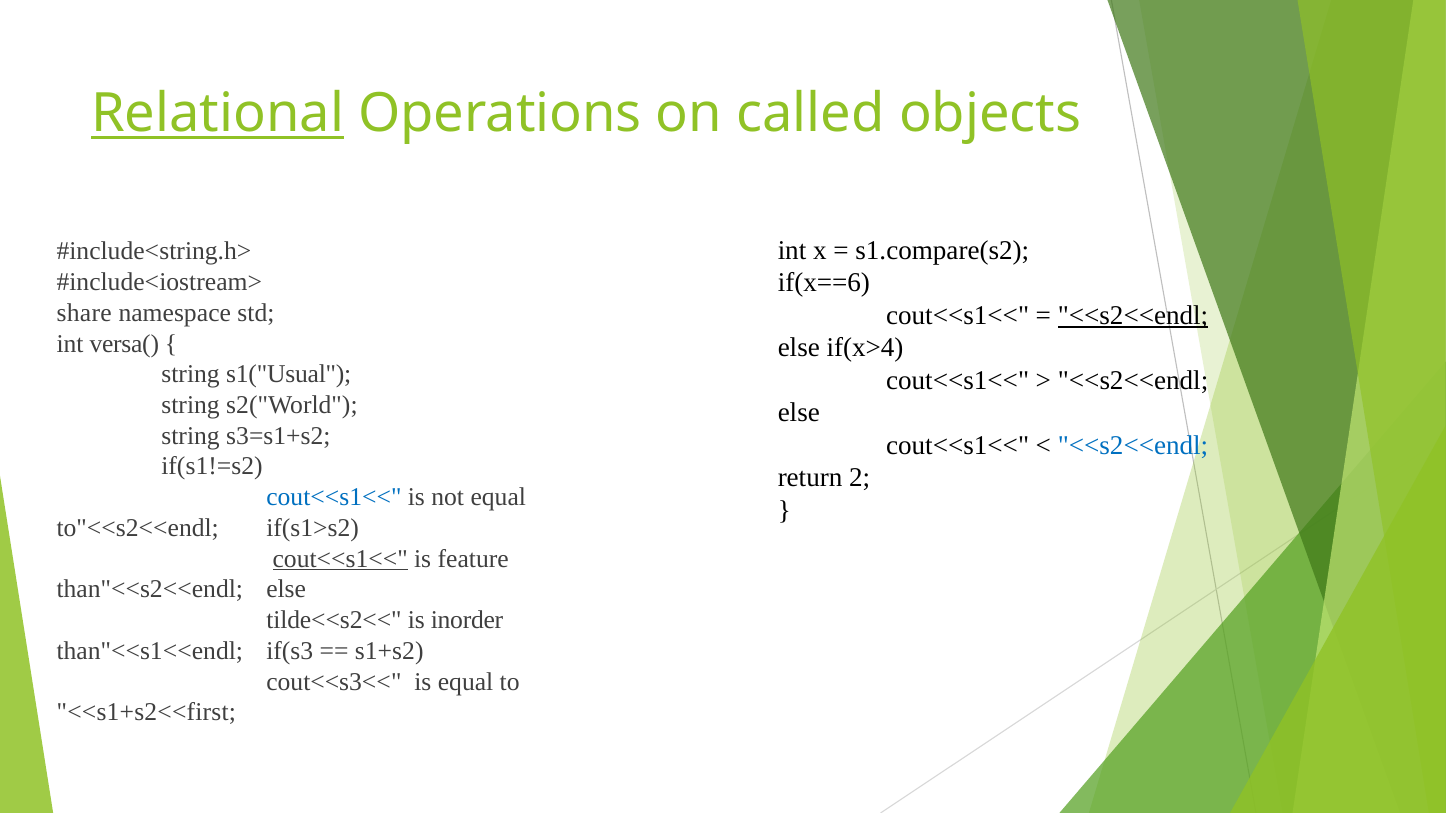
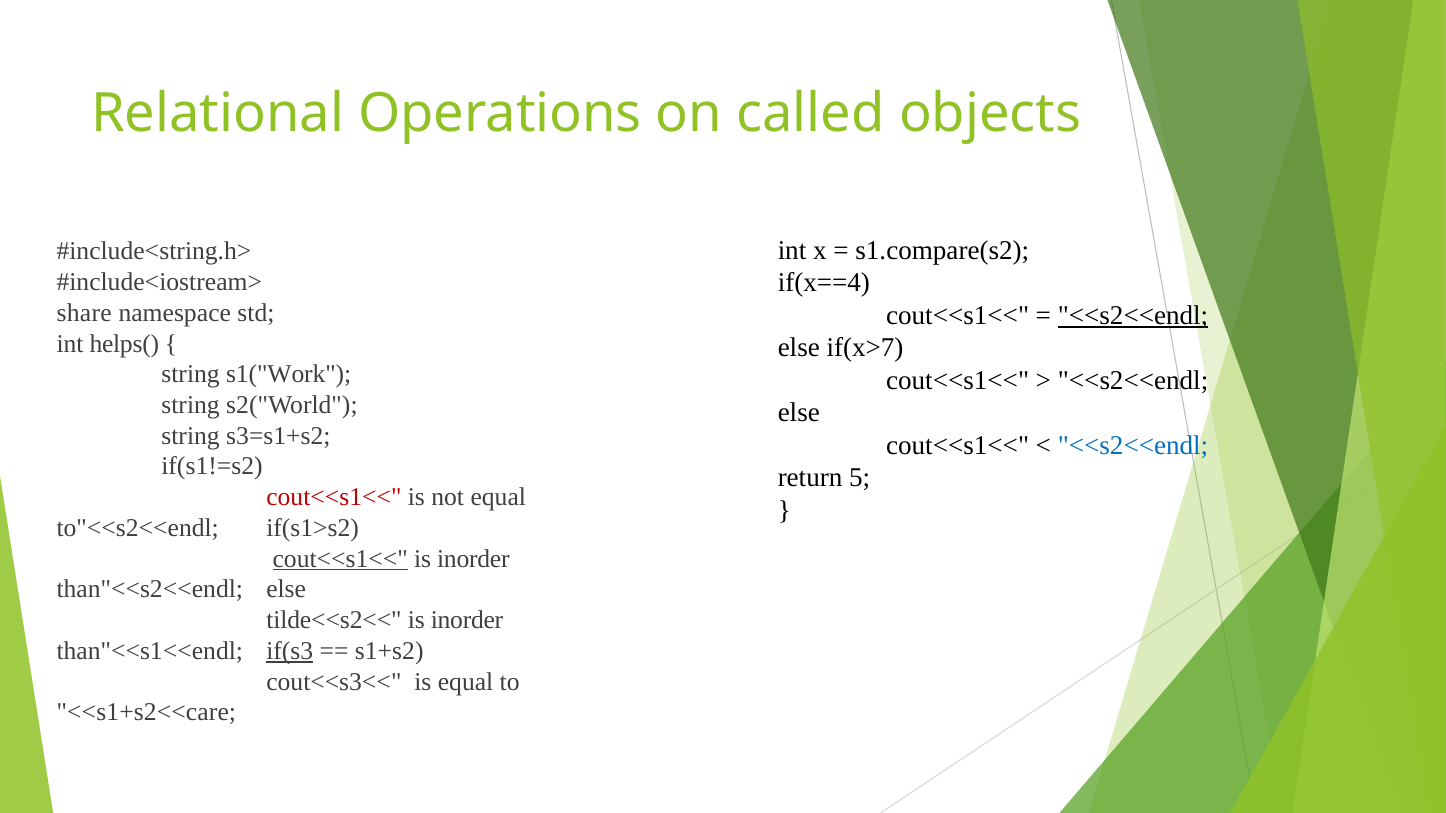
Relational underline: present -> none (218, 114)
if(x==6: if(x==6 -> if(x==4 (824, 283)
versa(: versa( -> helps( (124, 344)
if(x>4: if(x>4 -> if(x>7 (865, 348)
s1("Usual: s1("Usual -> s1("Work (289, 374)
2: 2 -> 5 (860, 478)
cout<<s1<< colour: blue -> red (334, 497)
feature: feature -> inorder (473, 559)
if(s3 underline: none -> present (290, 651)
<<s1+s2<<first: <<s1+s2<<first -> <<s1+s2<<care (146, 713)
